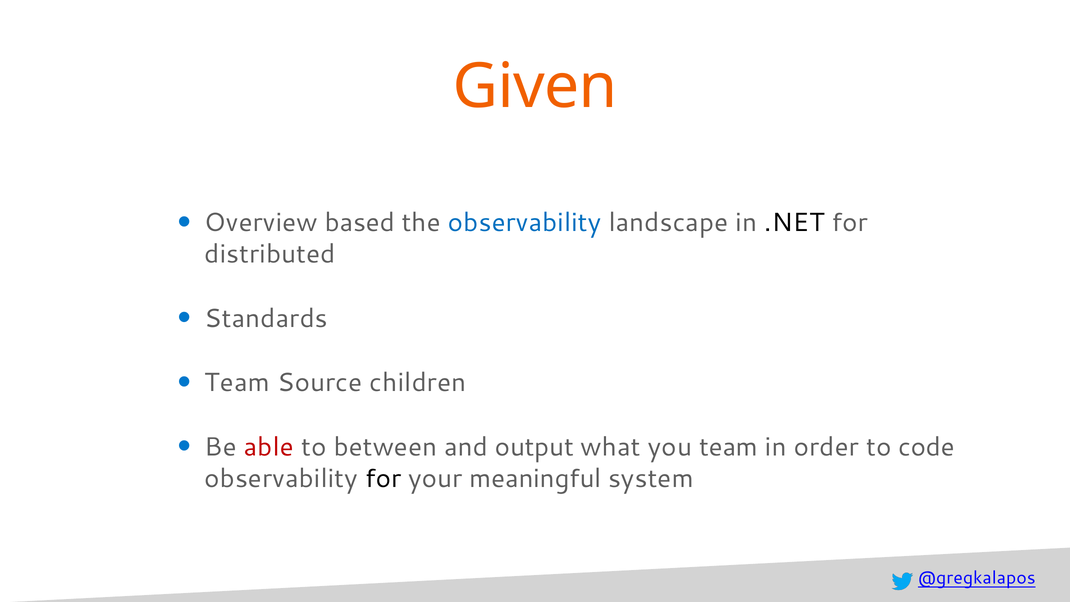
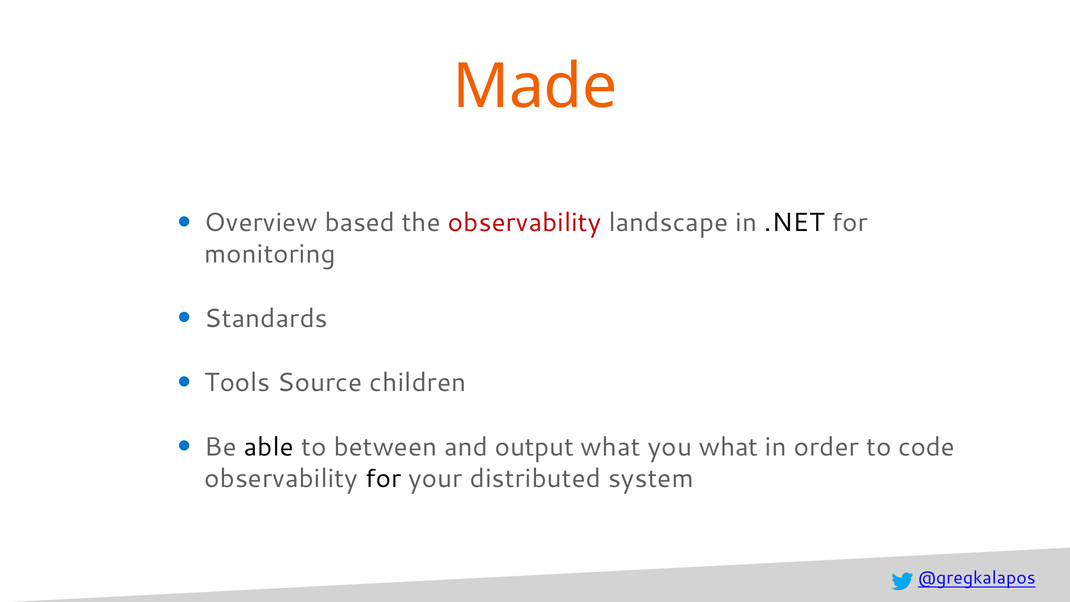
Given: Given -> Made (535, 87)
observability colour: blue -> red (525, 223)
distributed: distributed -> monitoring (270, 254)
Team: Team -> Tools (237, 383)
able colour: red -> black (269, 447)
you team: team -> what (729, 447)
meaningful: meaningful -> distributed (535, 478)
